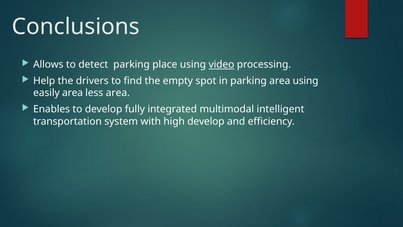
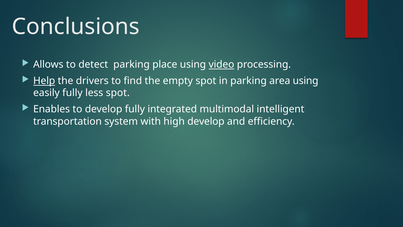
Help underline: none -> present (44, 81)
easily area: area -> fully (72, 93)
less area: area -> spot (118, 93)
